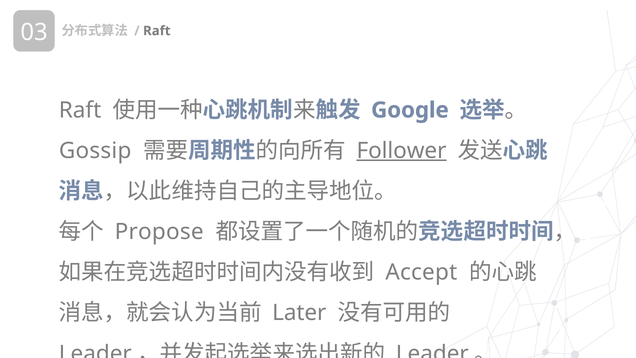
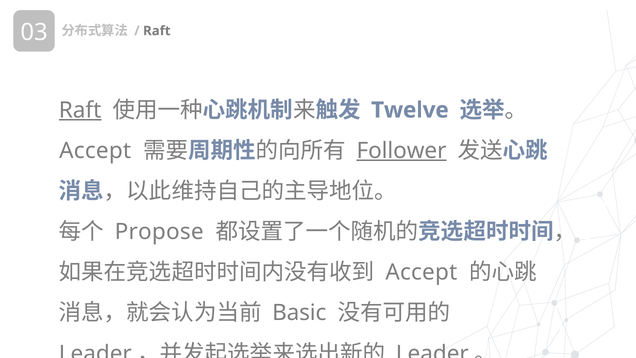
Raft underline: none -> present (80, 110)
Google: Google -> Twelve (410, 110)
Gossip: Gossip -> Accept (95, 151)
Later: Later -> Basic (299, 313)
